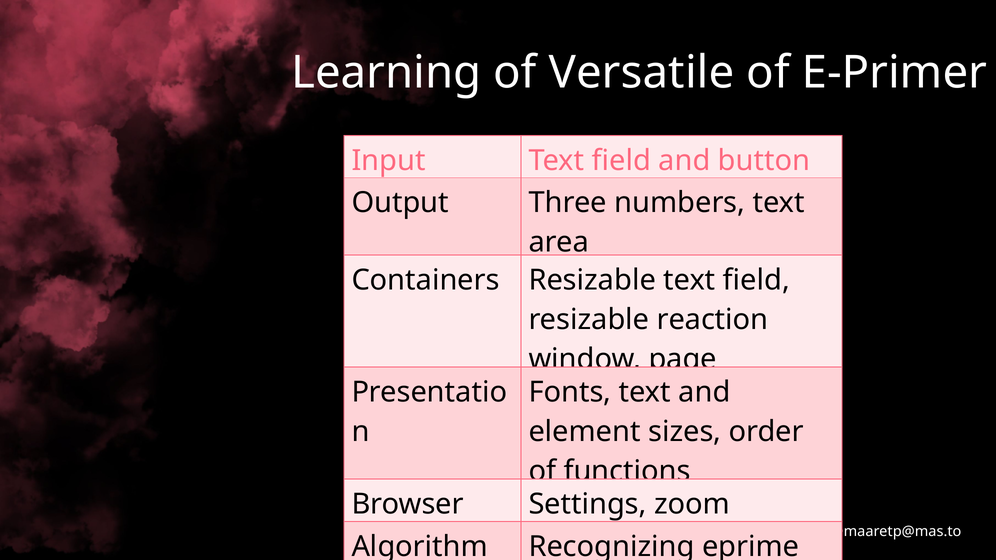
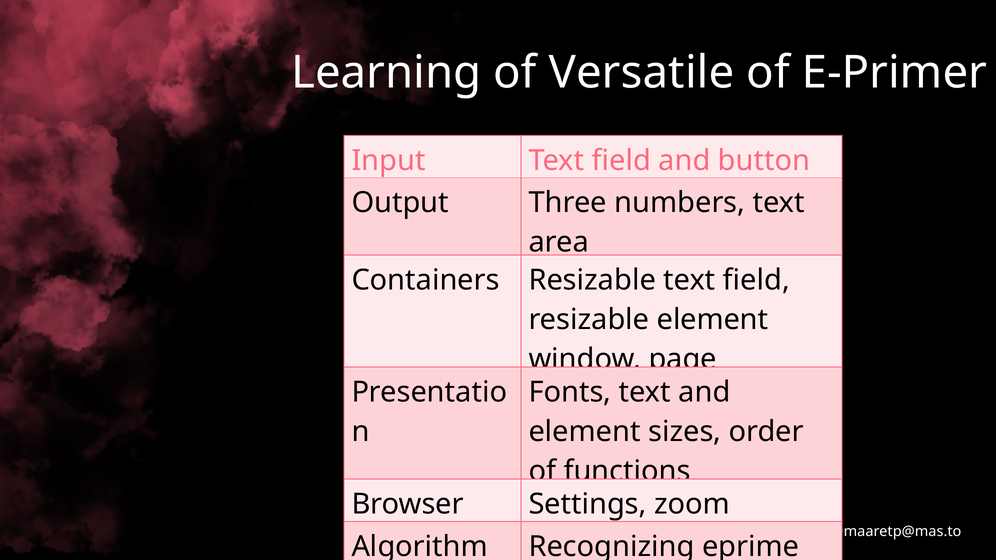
resizable reaction: reaction -> element (712, 320)
